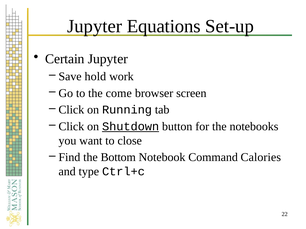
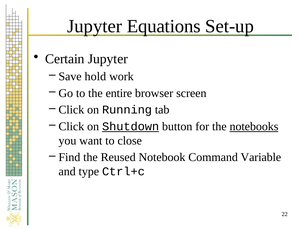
come: come -> entire (119, 93)
notebooks underline: none -> present (254, 127)
Bottom: Bottom -> Reused (118, 158)
Calories: Calories -> Variable (261, 158)
